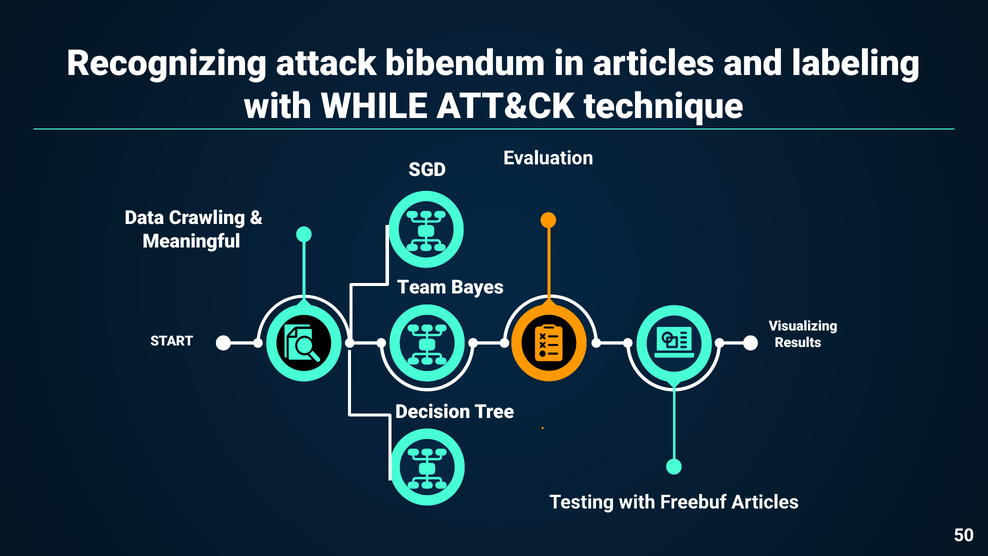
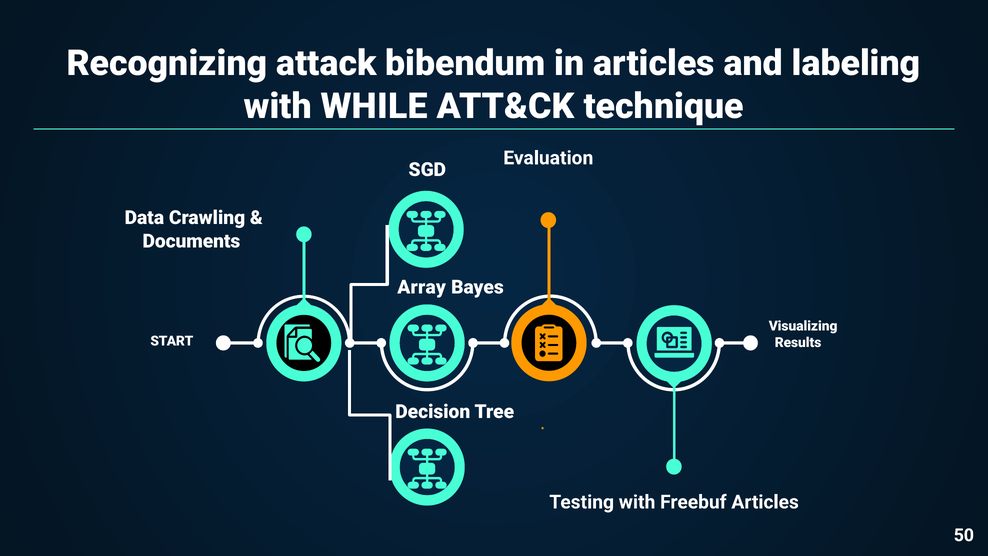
Meaningful: Meaningful -> Documents (191, 241)
Team: Team -> Array (422, 287)
